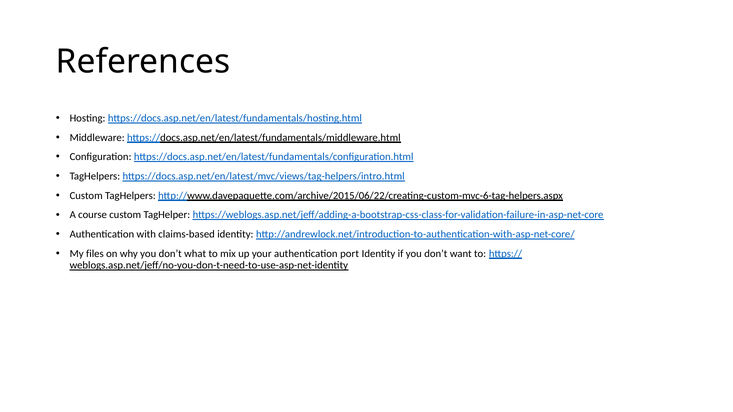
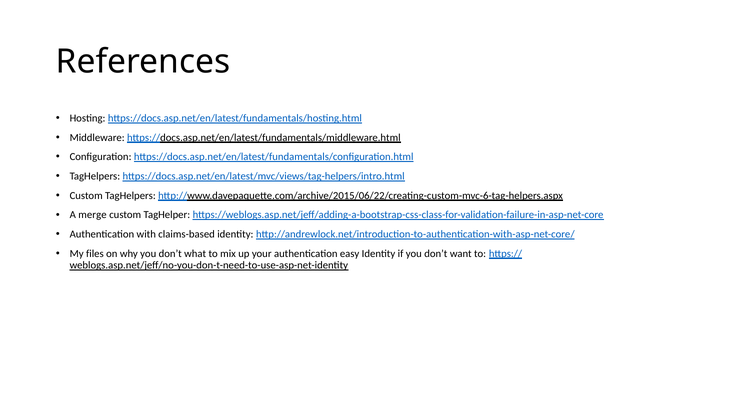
course: course -> merge (92, 215)
port: port -> easy (350, 254)
